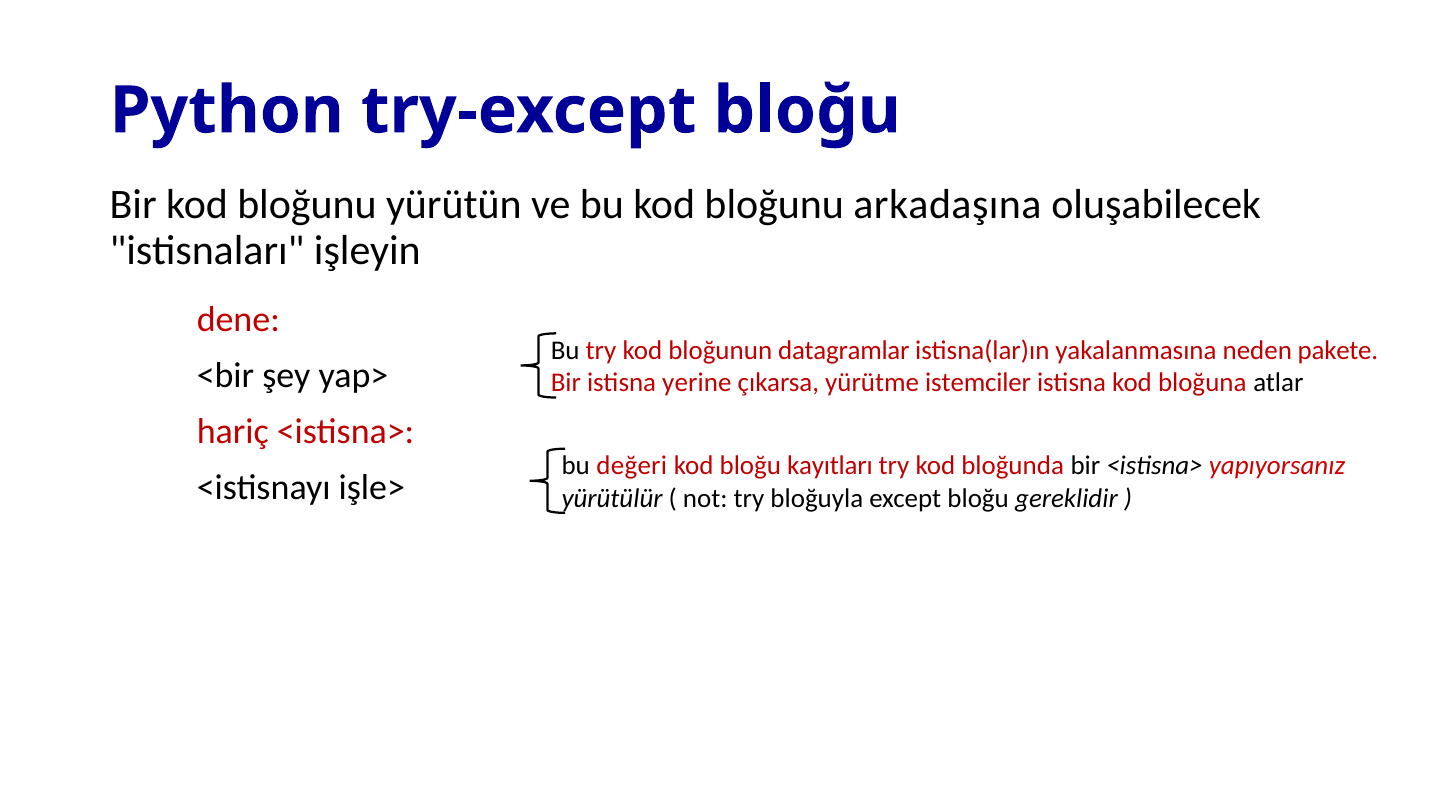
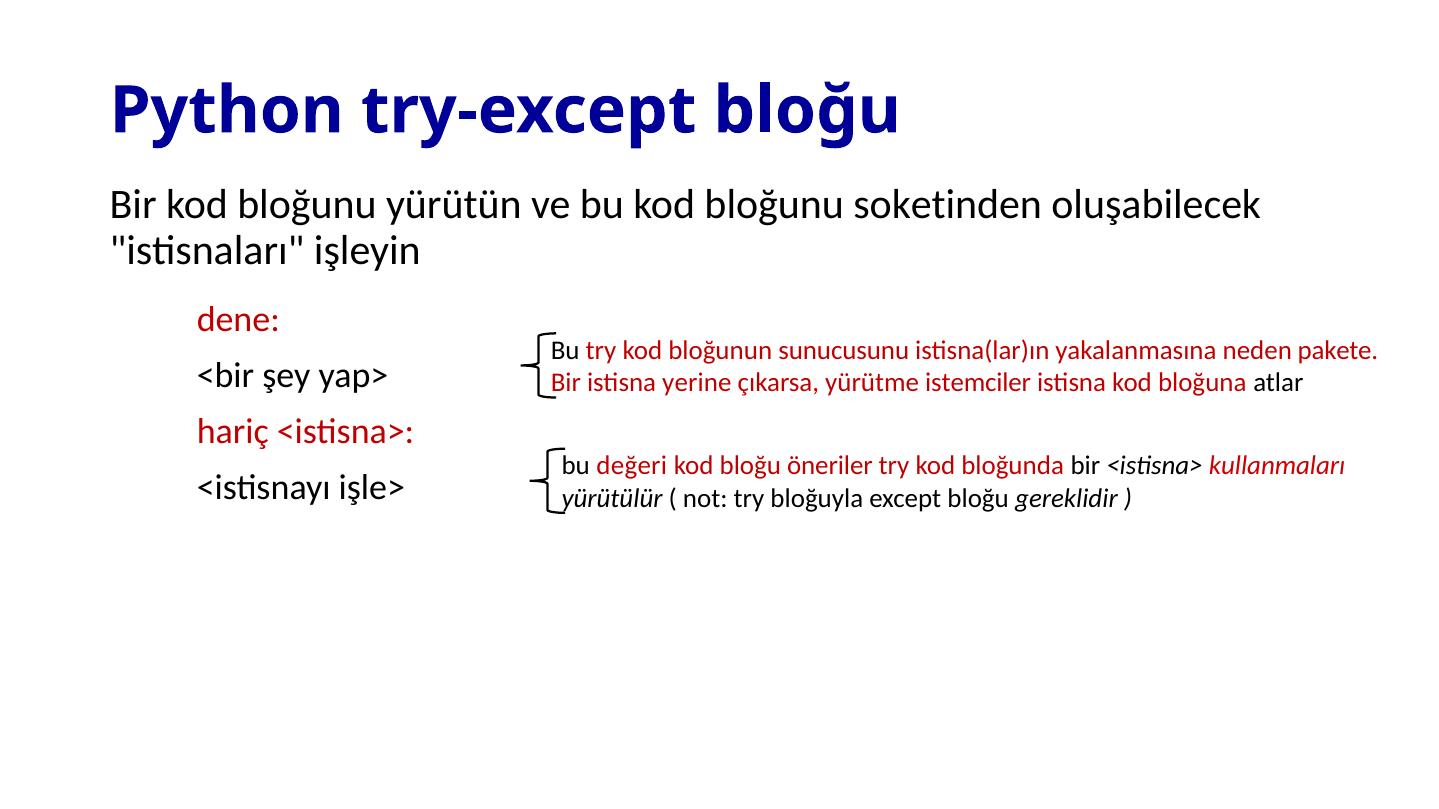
arkadaşına: arkadaşına -> soketinden (948, 205)
datagramlar: datagramlar -> sunucusunu (844, 351)
kayıtları: kayıtları -> öneriler (830, 466)
yapıyorsanız: yapıyorsanız -> kullanmaları (1277, 466)
